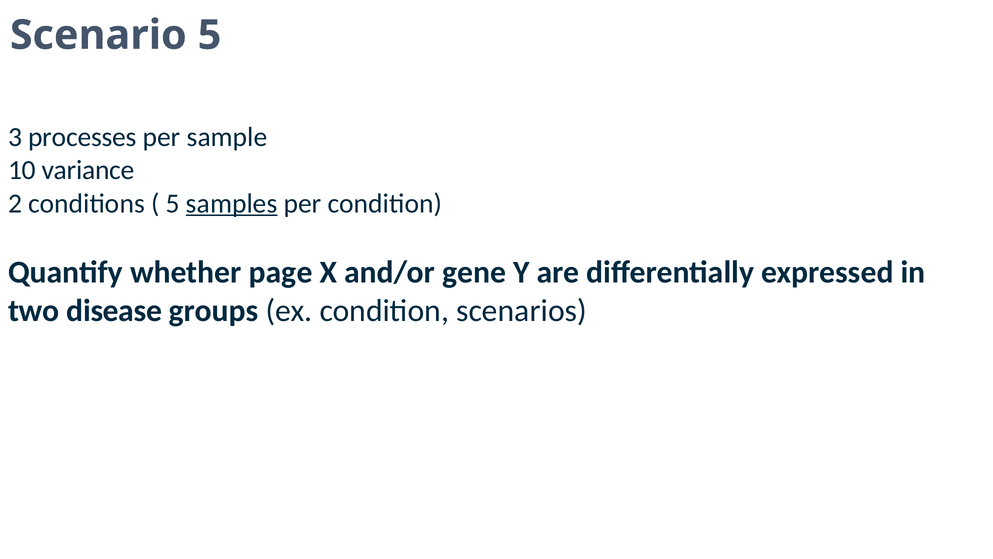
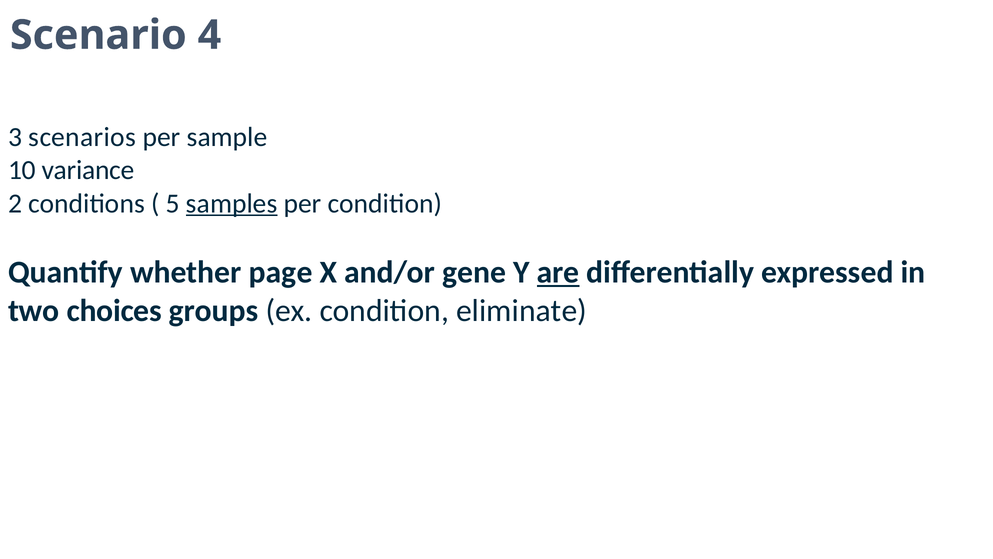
Scenario 5: 5 -> 4 (209, 35)
processes: processes -> scenarios (82, 137)
are underline: none -> present (558, 272)
disease: disease -> choices (114, 310)
scenarios: scenarios -> eliminate (521, 310)
